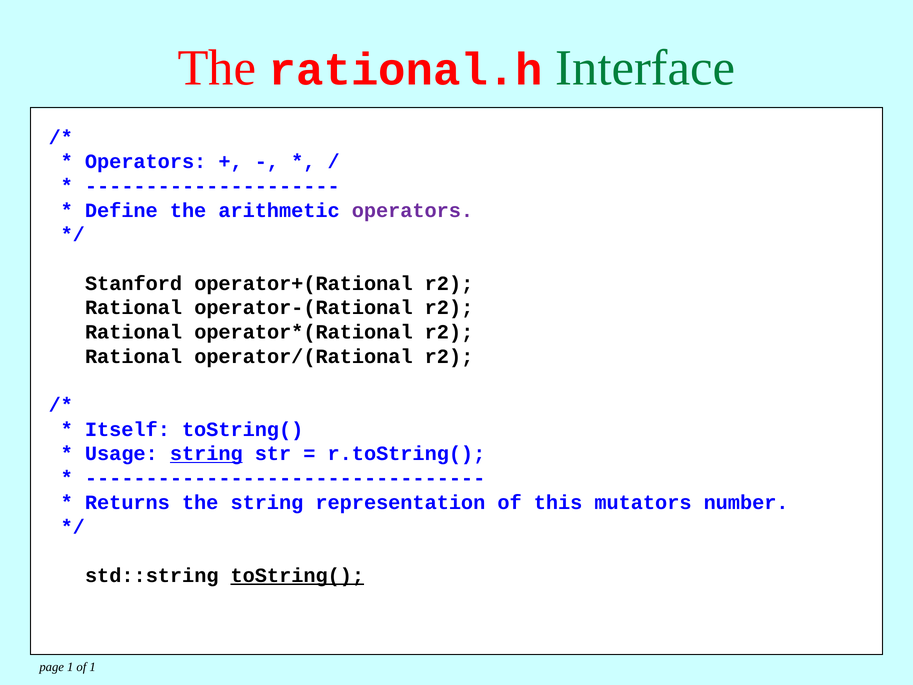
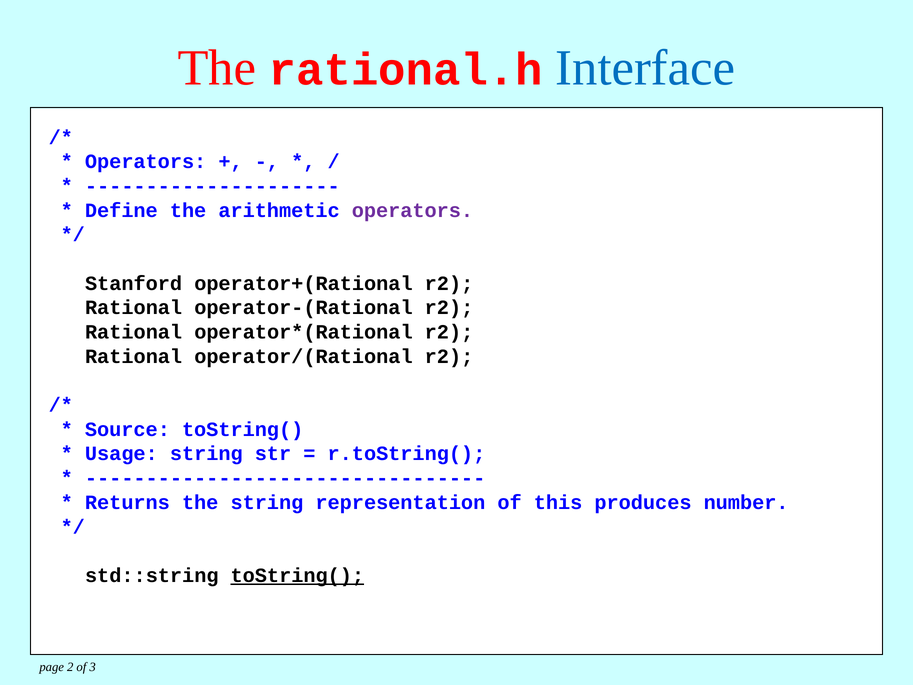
Interface colour: green -> blue (645, 68)
Itself: Itself -> Source (127, 429)
string underline: present -> none (206, 454)
mutators: mutators -> produces (643, 502)
page 1: 1 -> 2 (70, 667)
of 1: 1 -> 3 (93, 667)
